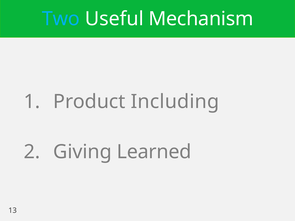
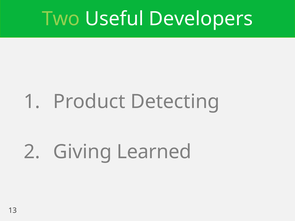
Two colour: light blue -> light green (61, 19)
Mechanism: Mechanism -> Developers (201, 19)
Including: Including -> Detecting (175, 102)
